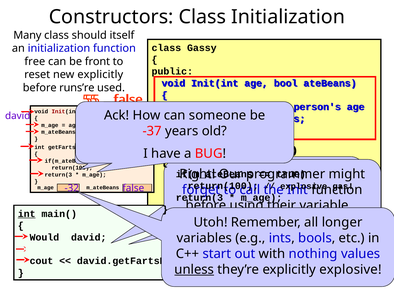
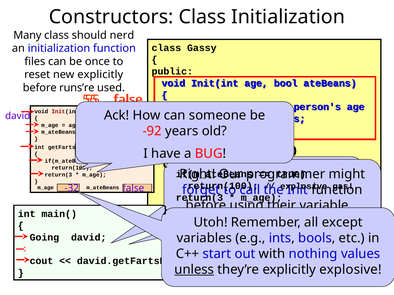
itself: itself -> nerd (122, 35)
free: free -> files (35, 62)
front: front -> once (97, 62)
-37: -37 -> -92 (152, 131)
int underline: present -> none (27, 214)
longer: longer -> except (342, 223)
Would: Would -> Going (44, 238)
